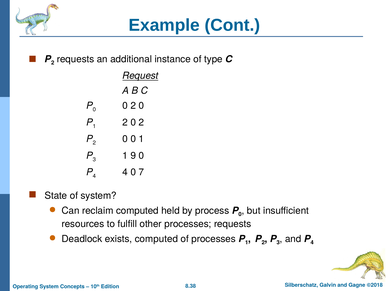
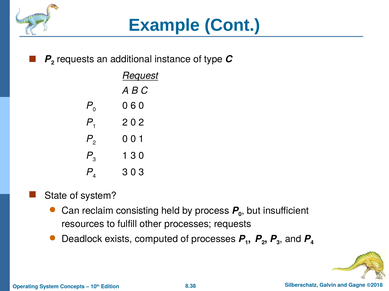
0 0 2: 2 -> 6 (133, 106)
1 9: 9 -> 3 (133, 156)
4: 4 -> 3 (125, 173)
0 7: 7 -> 3 (141, 173)
reclaim computed: computed -> consisting (137, 211)
